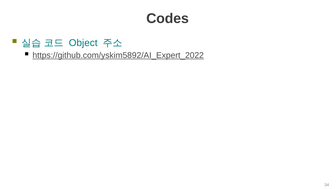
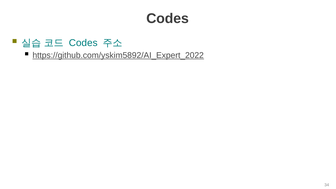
Object: Object -> Codes (83, 43)
